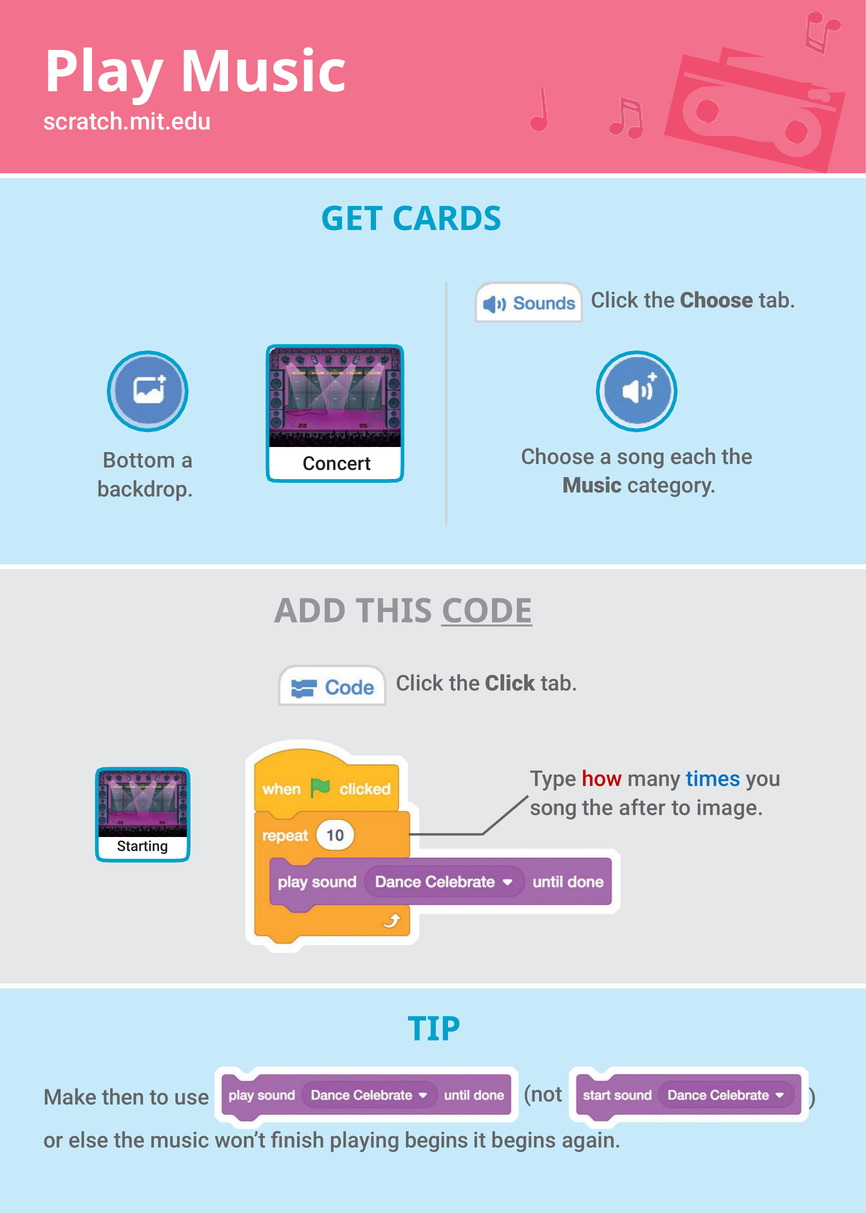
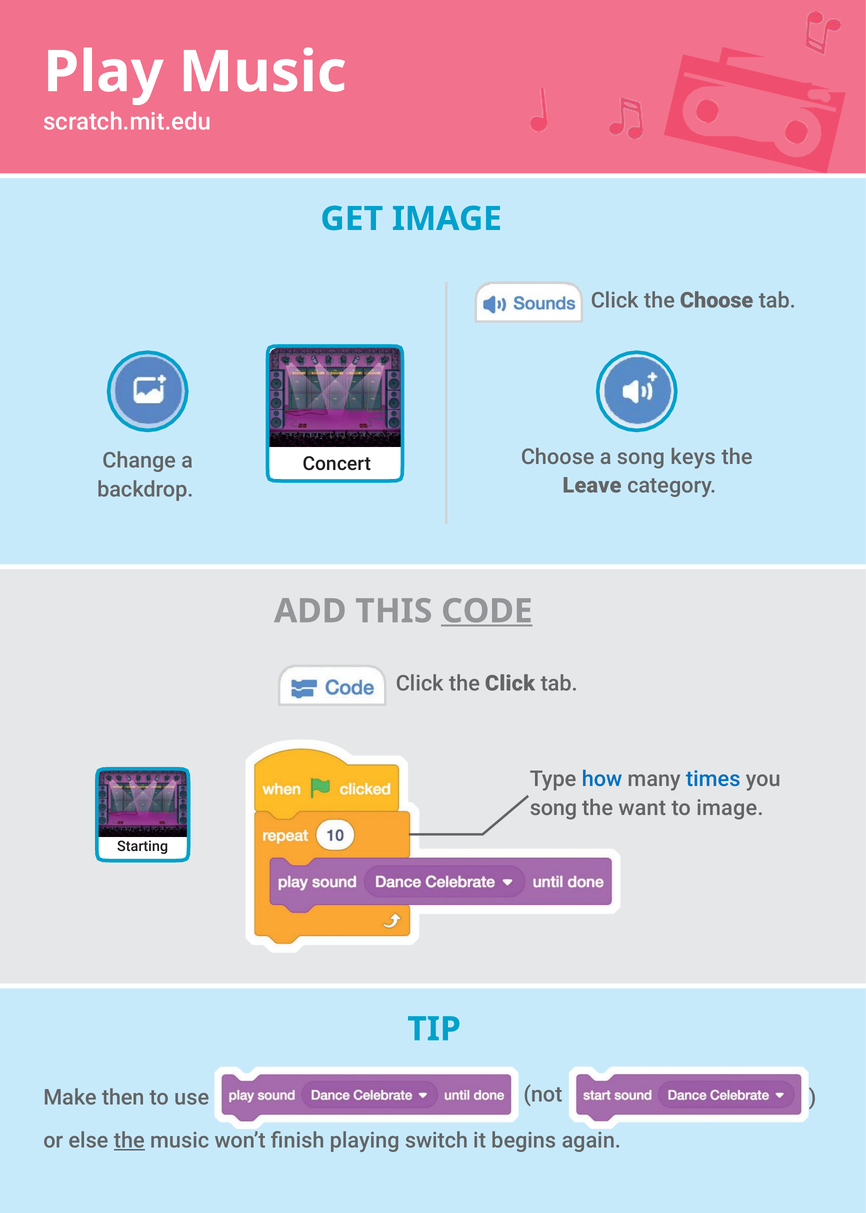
GET CARDS: CARDS -> IMAGE (447, 219)
each: each -> keys (693, 457)
Bottom: Bottom -> Change (139, 460)
Music: Music -> Leave (592, 485)
how colour: red -> blue (602, 779)
after: after -> want (642, 808)
the underline: none -> present (129, 1140)
playing begins: begins -> switch (436, 1140)
